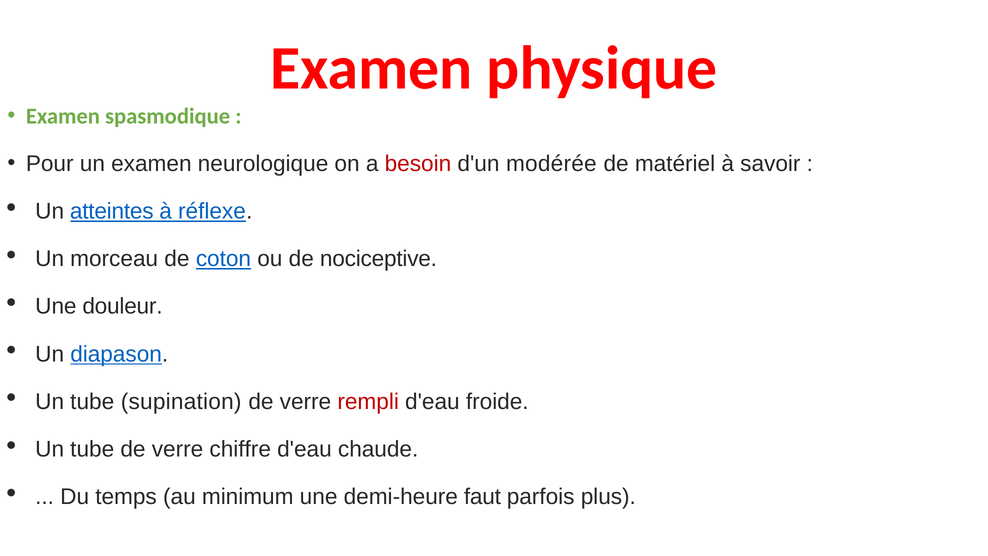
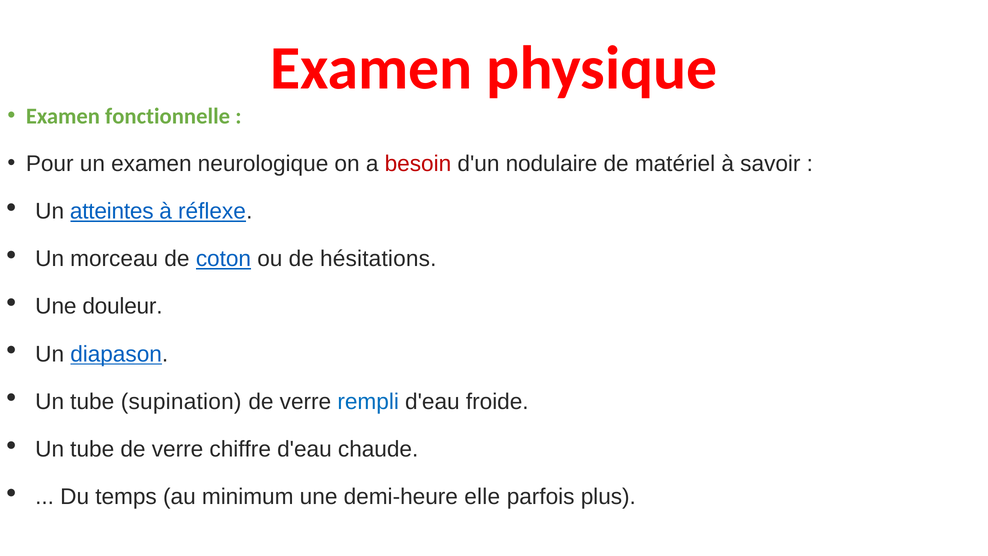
spasmodique: spasmodique -> fonctionnelle (168, 116)
modérée: modérée -> nodulaire (552, 164)
nociceptive: nociceptive -> hésitations (378, 259)
rempli colour: red -> blue (368, 402)
faut: faut -> elle (482, 497)
